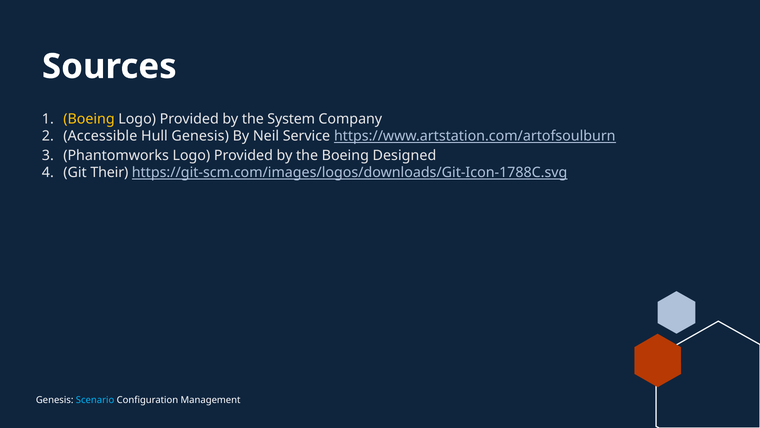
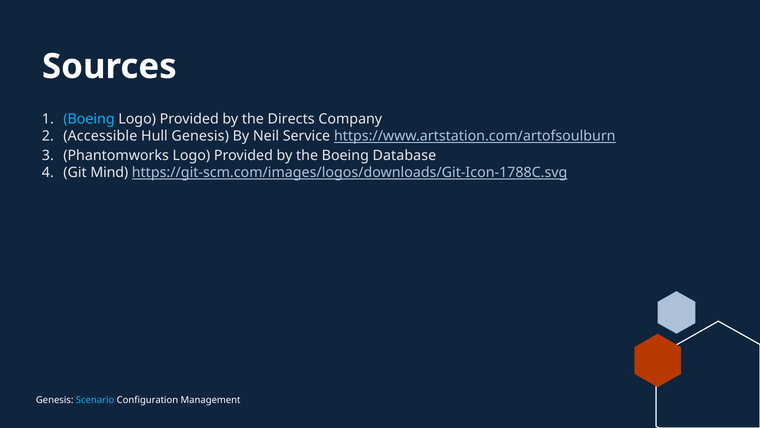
Boeing colour: yellow -> light blue (89, 119)
System: System -> Directs (291, 119)
Designed: Designed -> Database (404, 155)
Their: Their -> Mind (109, 172)
